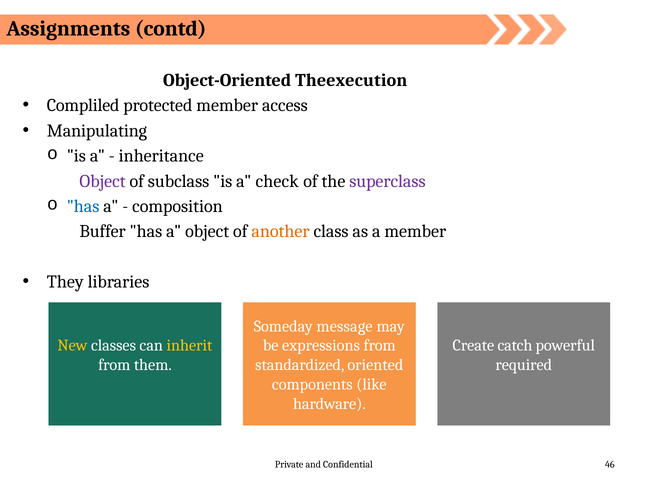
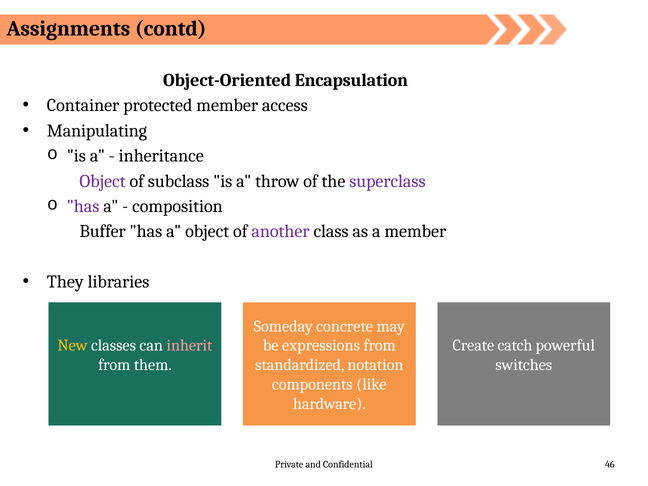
Theexecution: Theexecution -> Encapsulation (351, 80)
Compliled: Compliled -> Container (83, 105)
check: check -> throw (277, 181)
has colour: blue -> purple (83, 206)
another colour: orange -> purple (280, 232)
message: message -> concrete (345, 326)
inherit colour: yellow -> pink (189, 346)
oriented: oriented -> notation (375, 365)
required: required -> switches (524, 365)
